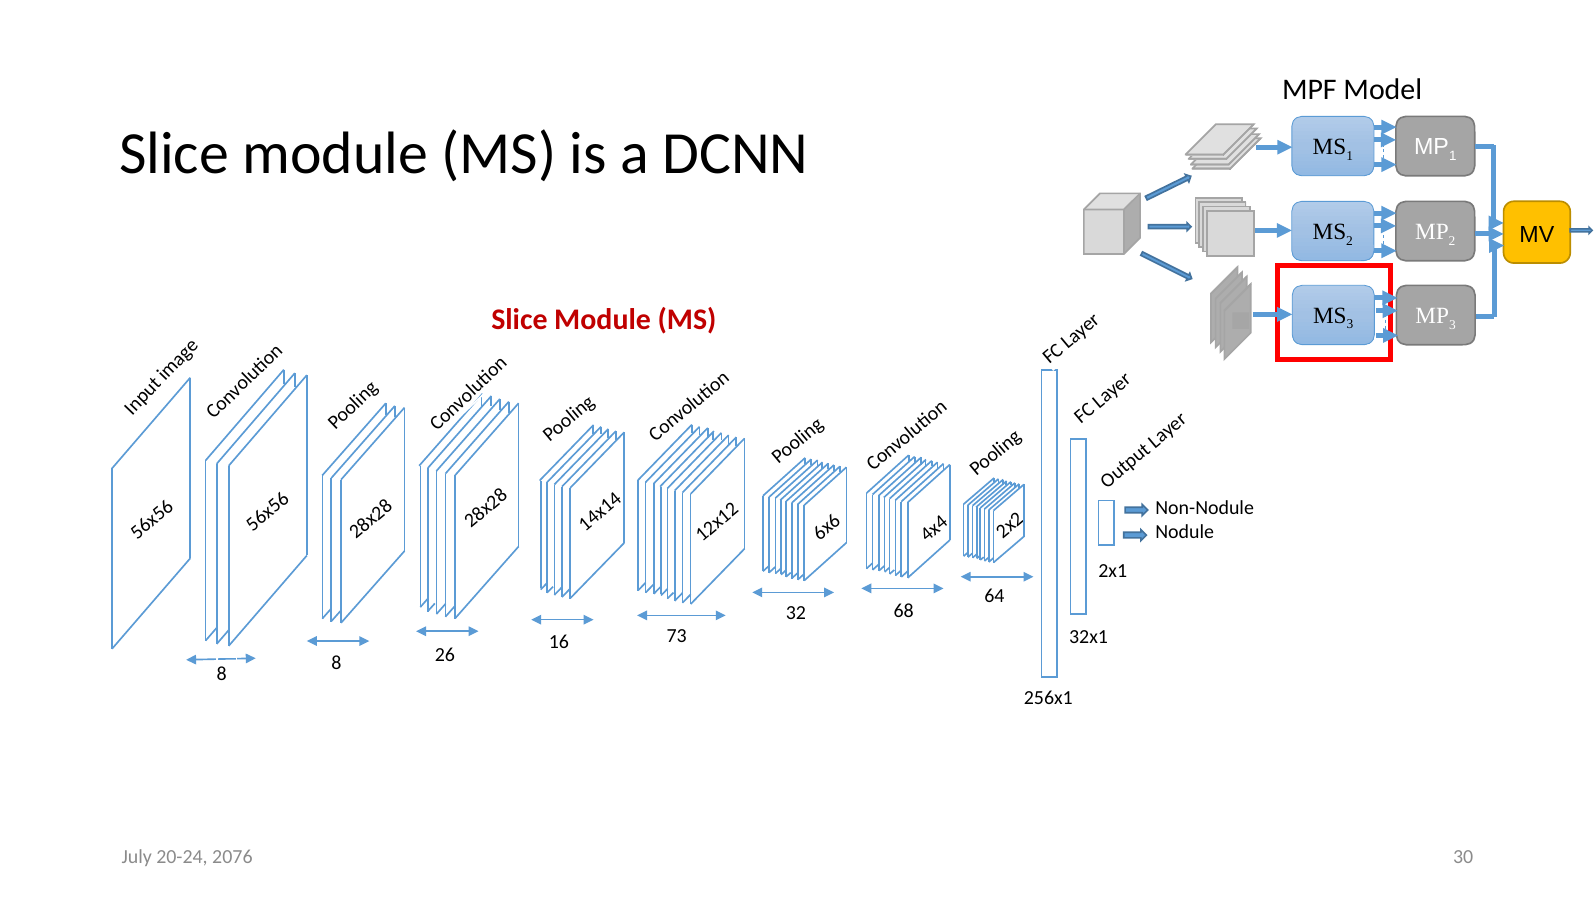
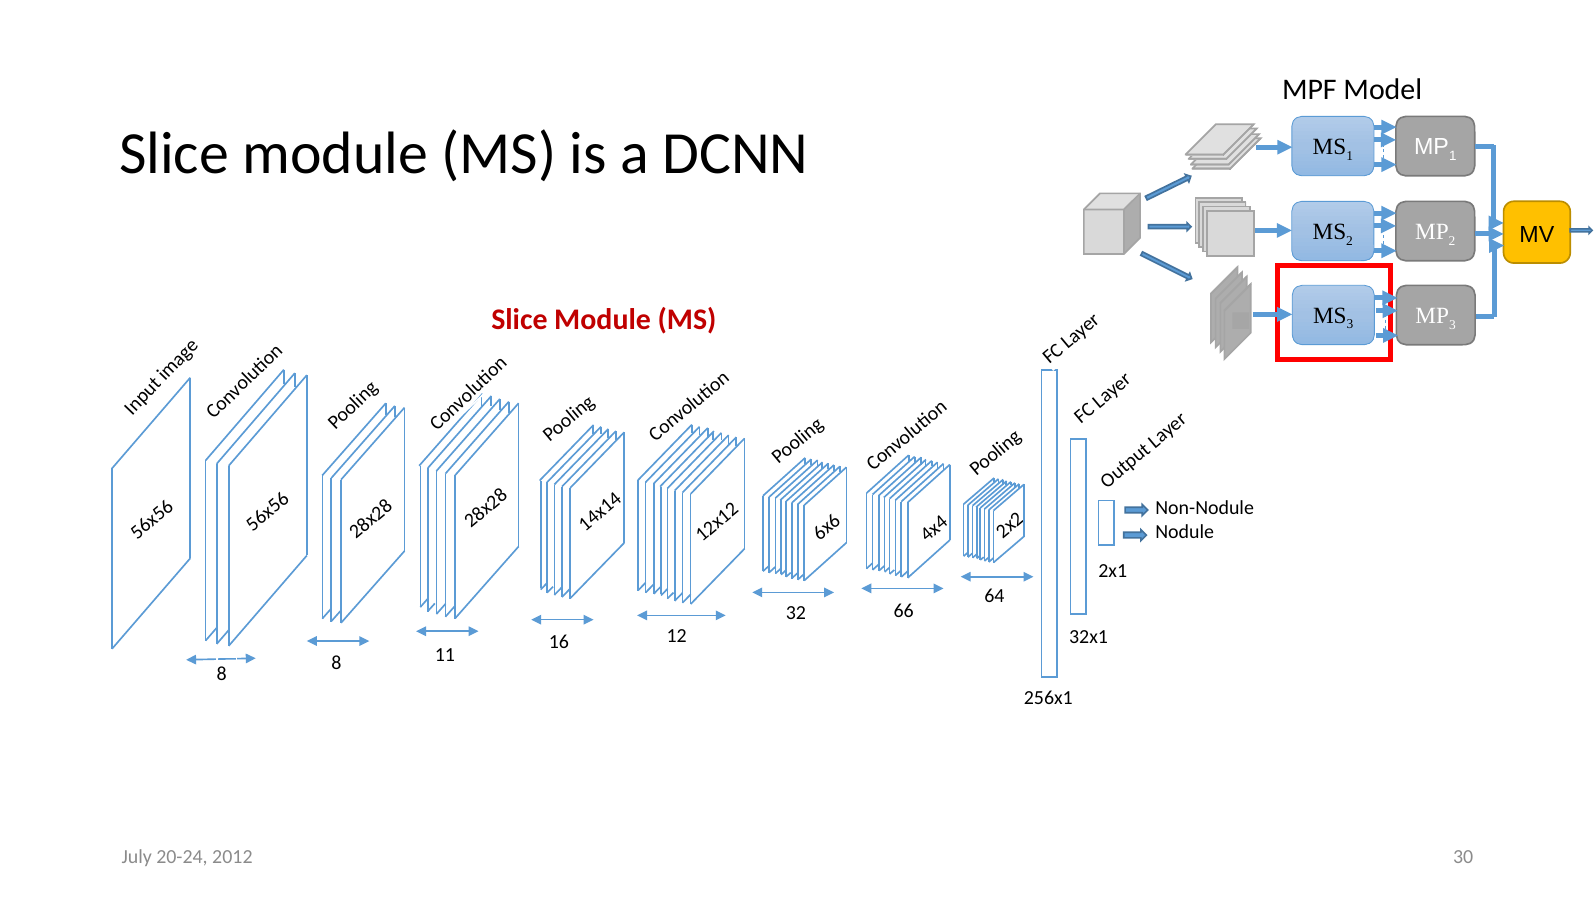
68: 68 -> 66 (904, 611)
73: 73 -> 12 (677, 636)
26: 26 -> 11 (445, 655)
2076: 2076 -> 2012 (232, 857)
